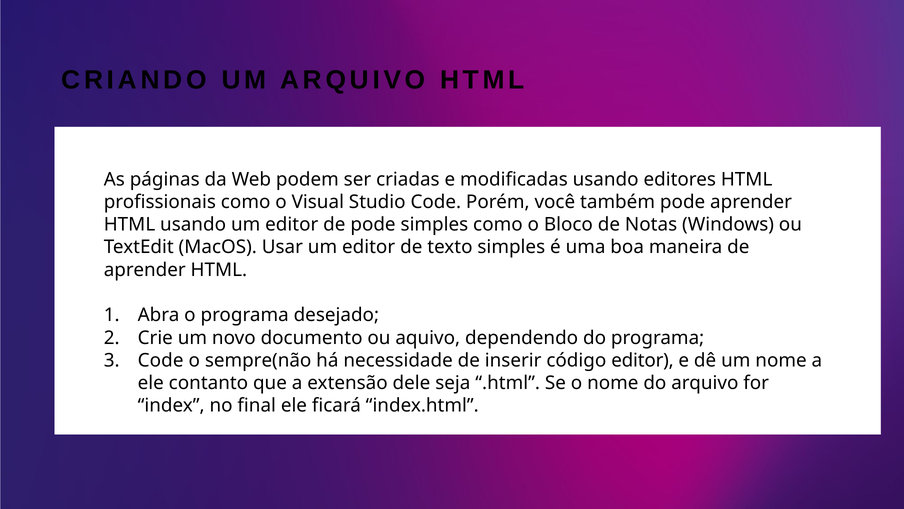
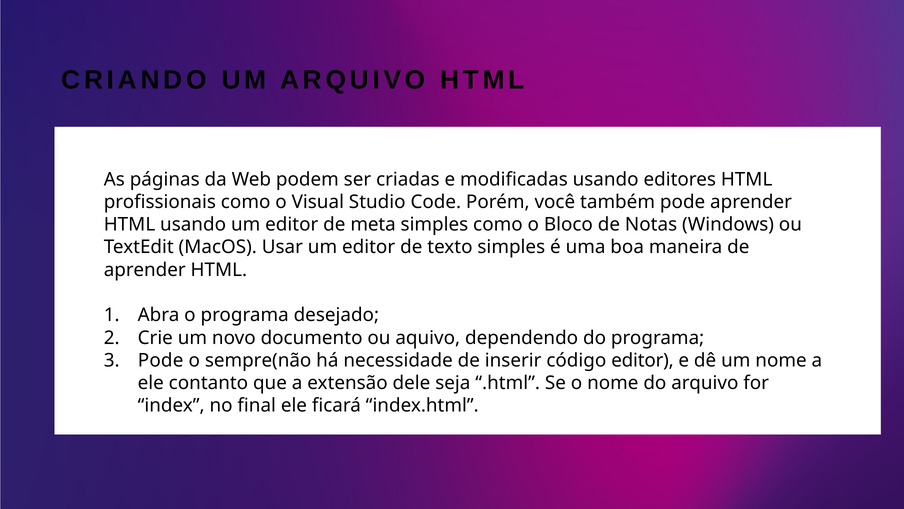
de pode: pode -> meta (373, 224)
Code: Code -> Pode (161, 360)
